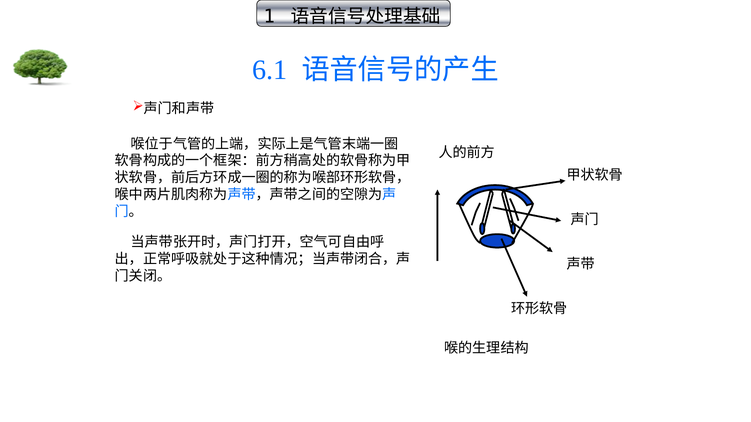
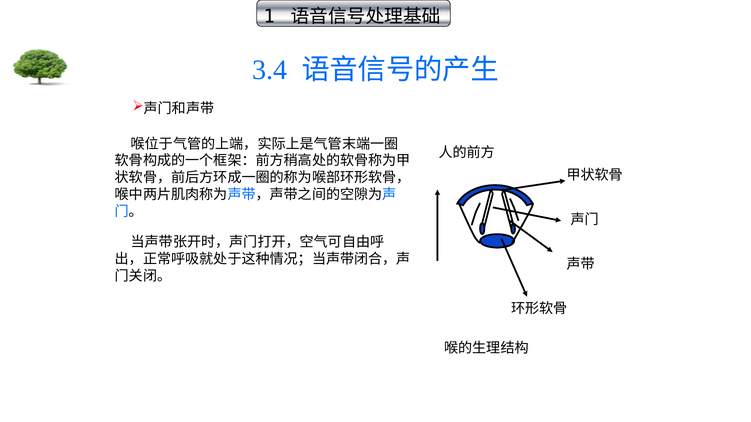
6.1: 6.1 -> 3.4 (270, 70)
